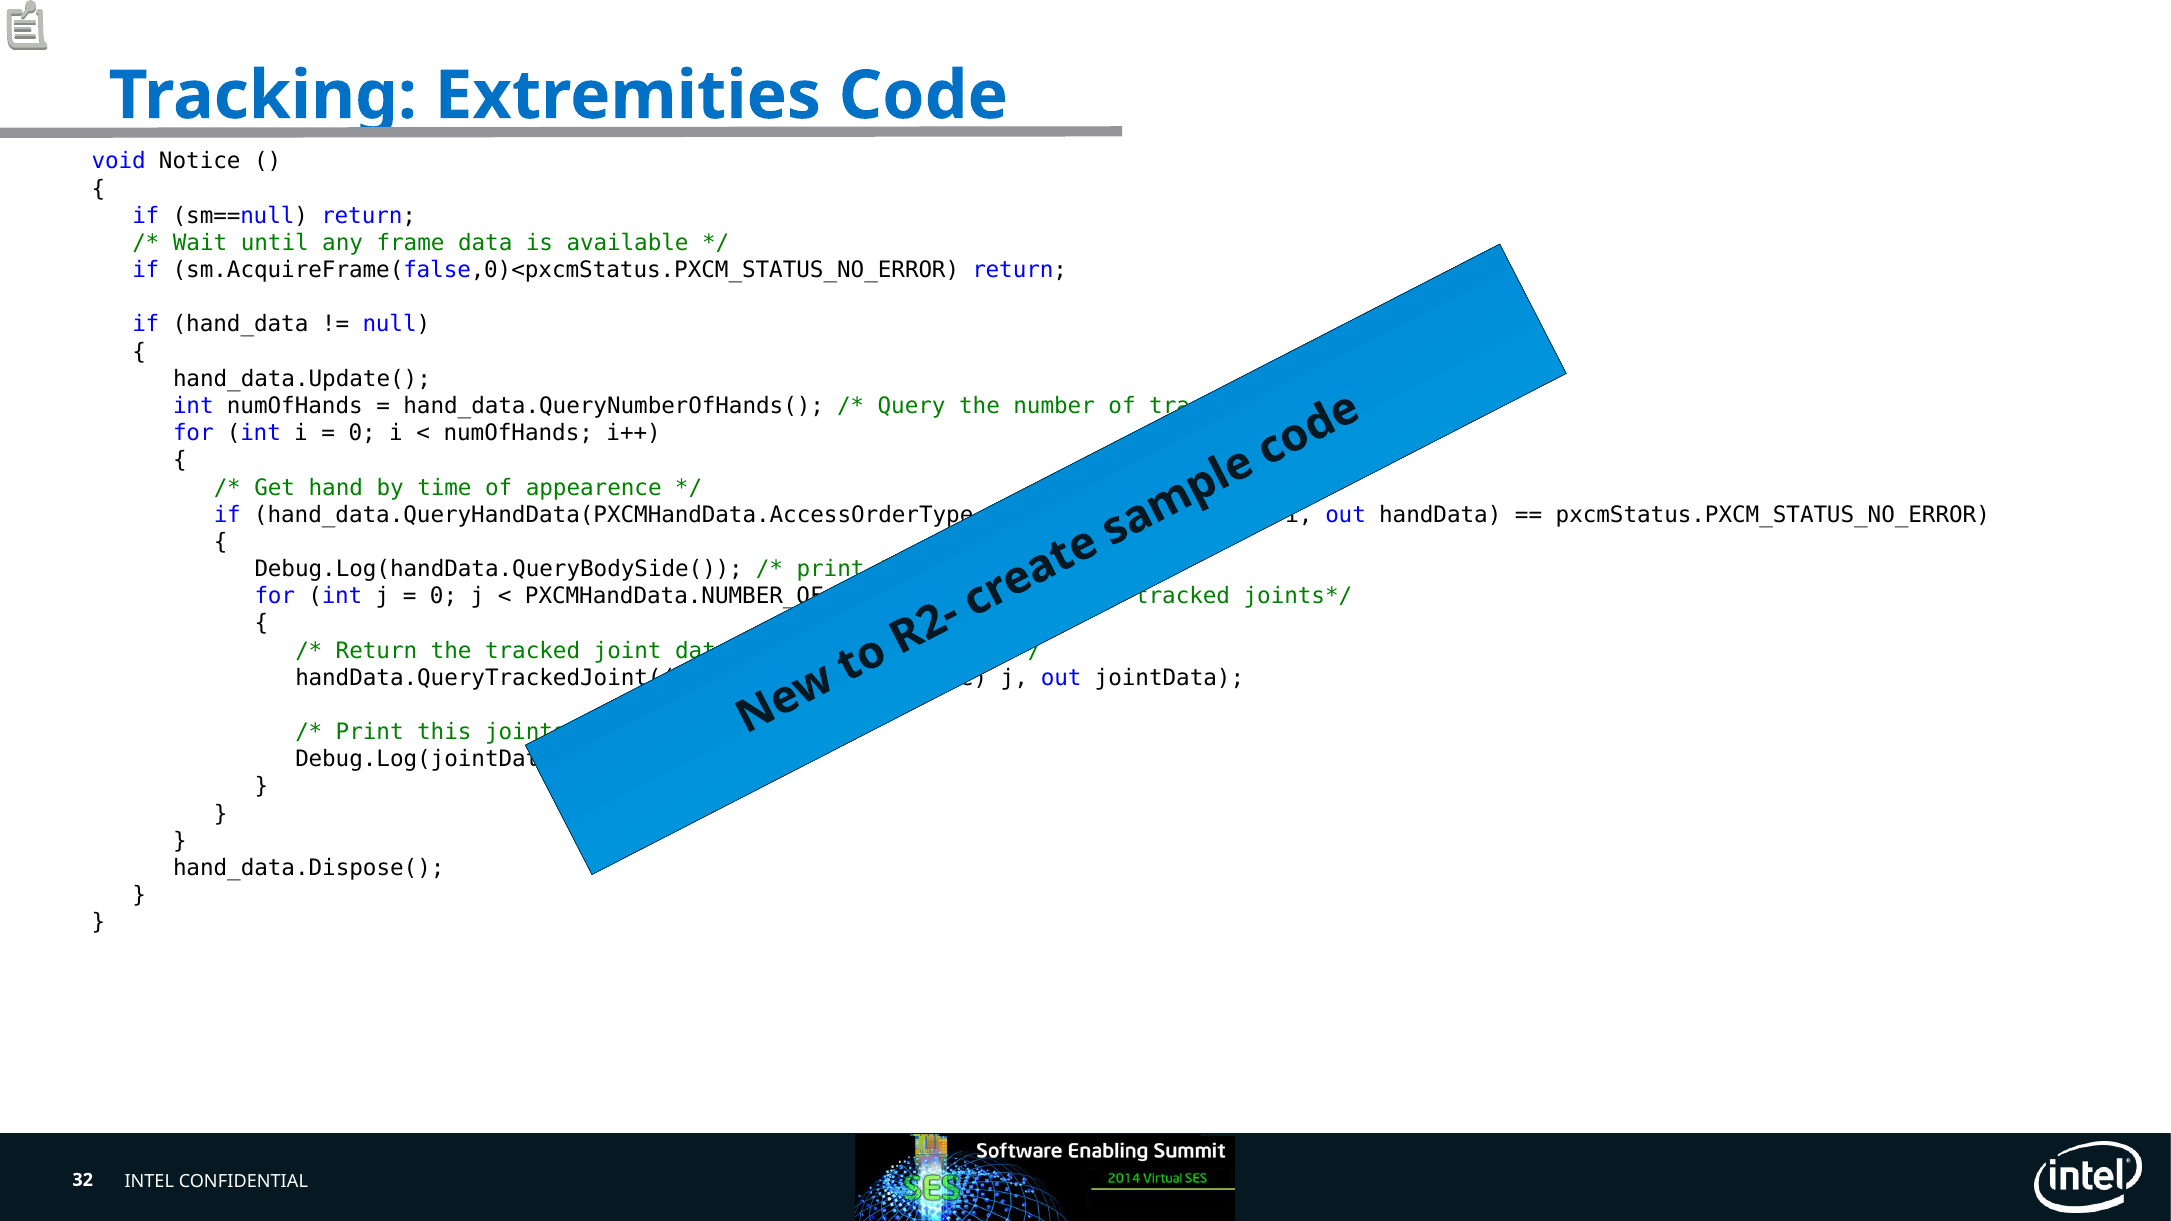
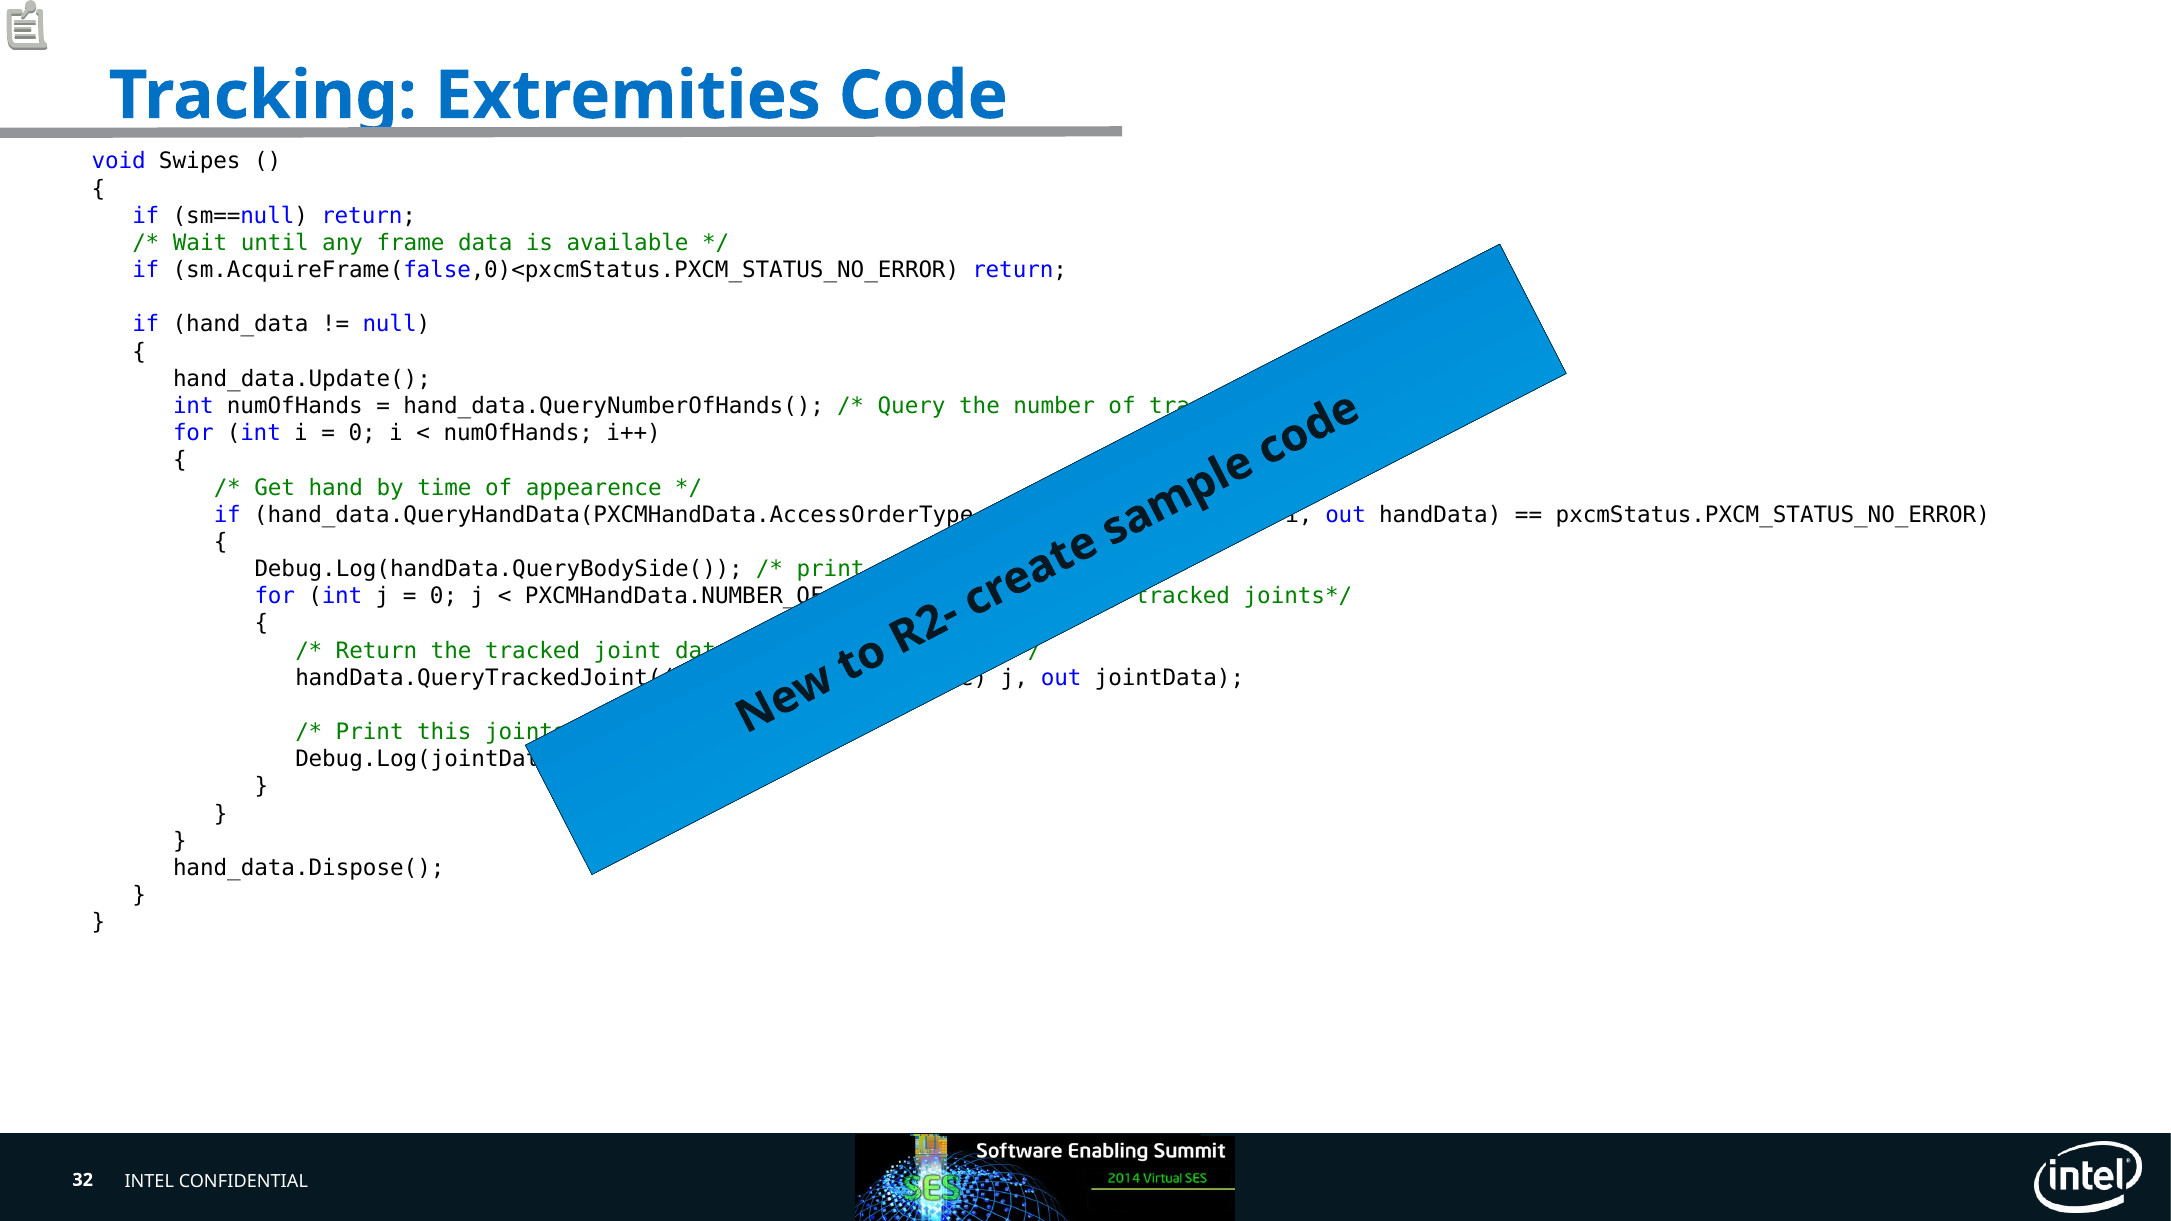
Notice: Notice -> Swipes (200, 161)
